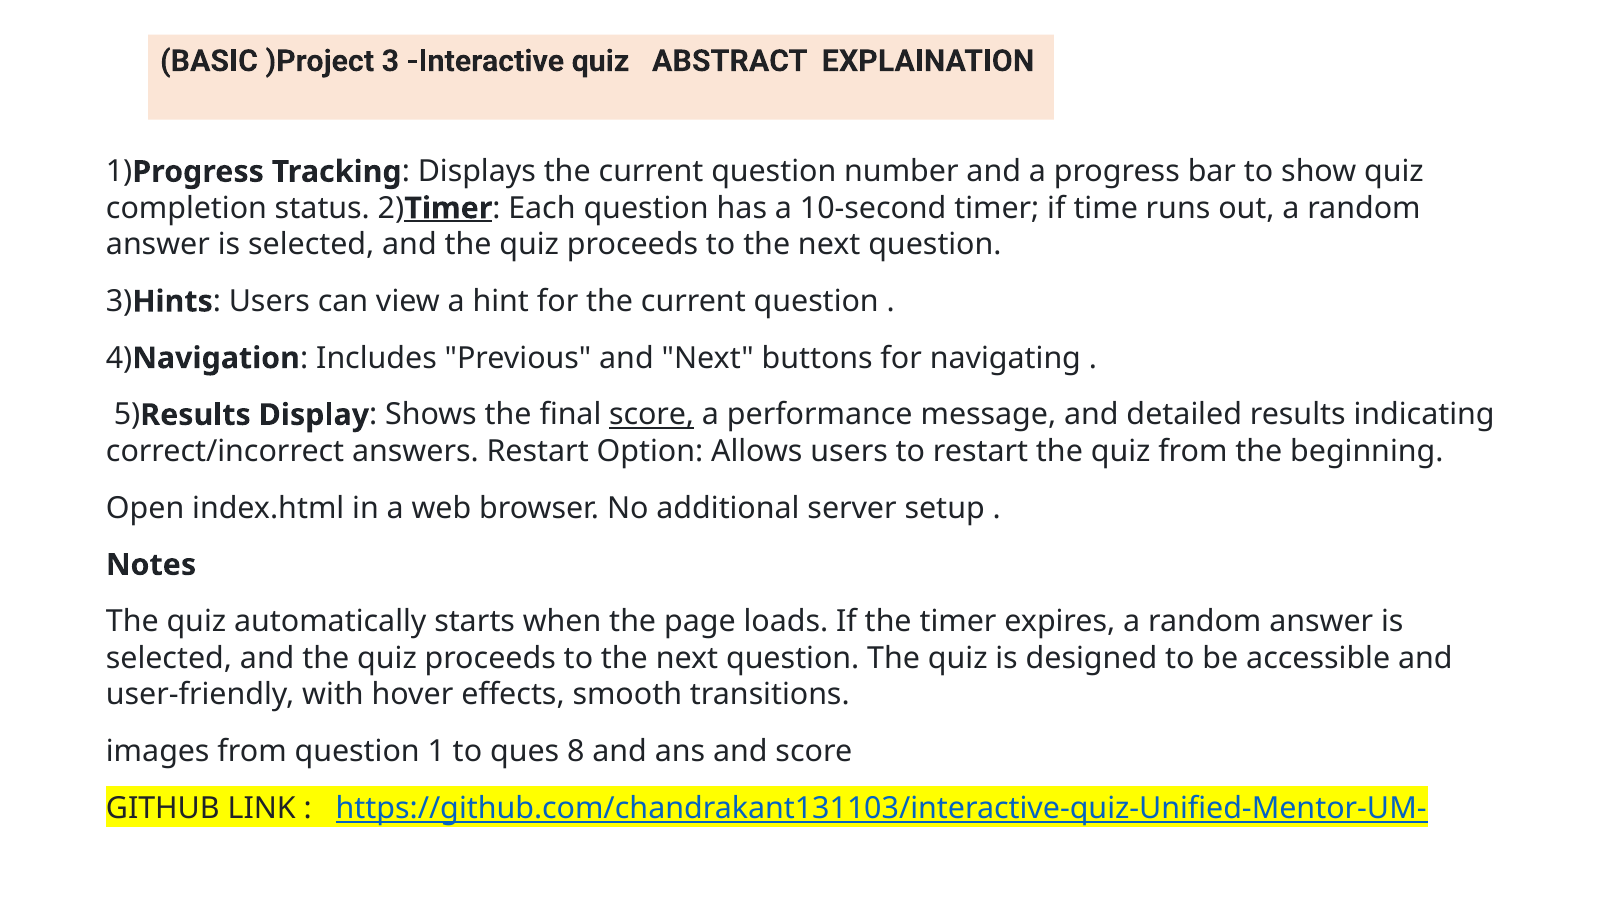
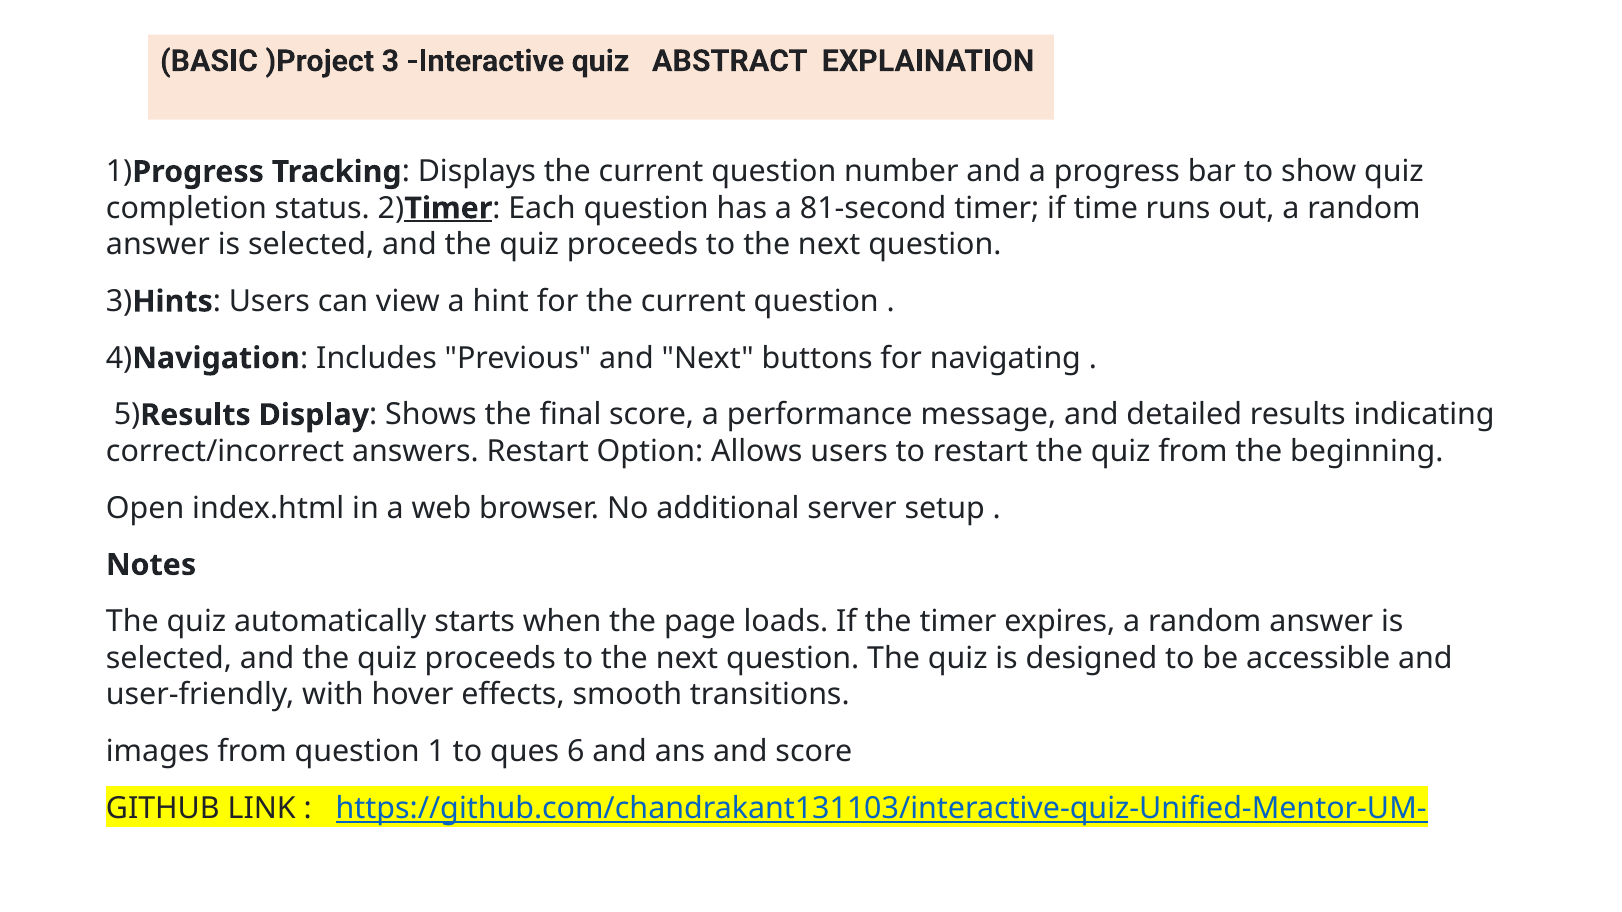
10-second: 10-second -> 81-second (873, 208)
score underline: present -> none (652, 415)
8: 8 -> 6 (576, 752)
